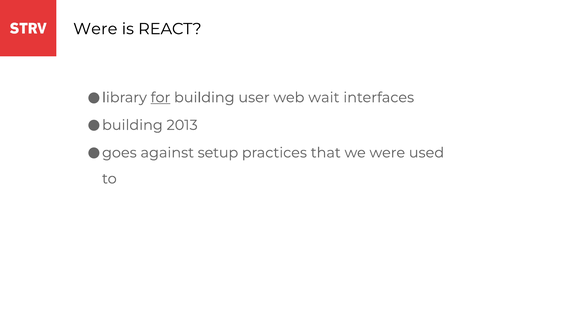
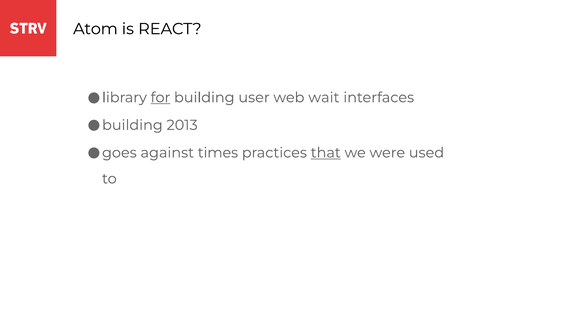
Were: Were -> Atom (95, 29)
setup: setup -> times (218, 153)
that underline: none -> present (326, 153)
